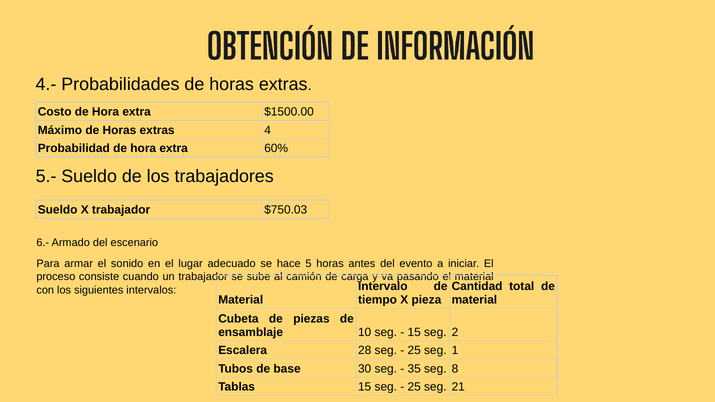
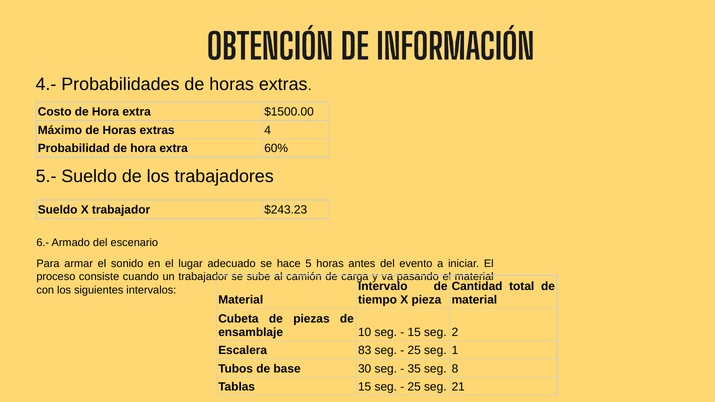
$750.03: $750.03 -> $243.23 (286, 210)
28: 28 -> 83 (365, 351)
